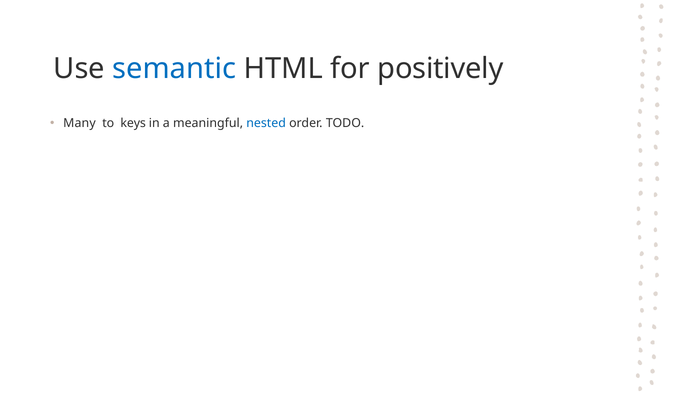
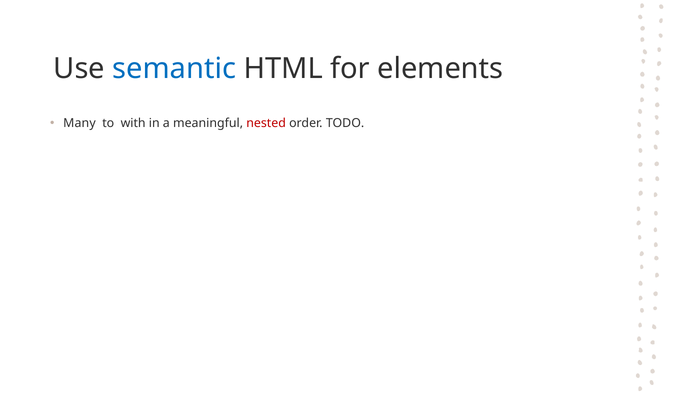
positively: positively -> elements (440, 69)
keys: keys -> with (133, 123)
nested colour: blue -> red (266, 123)
